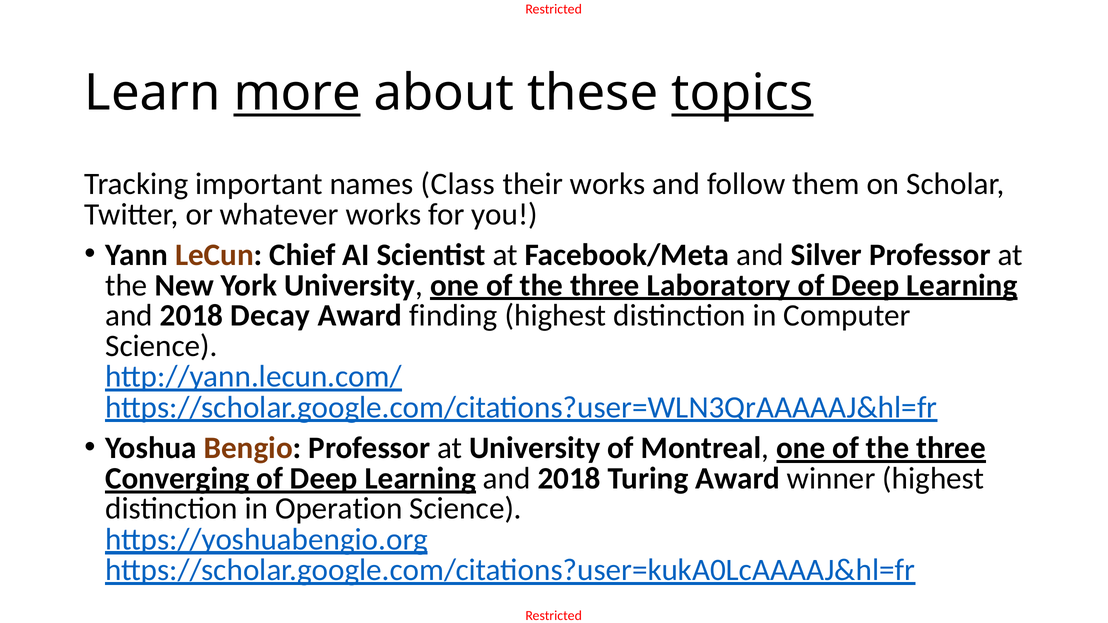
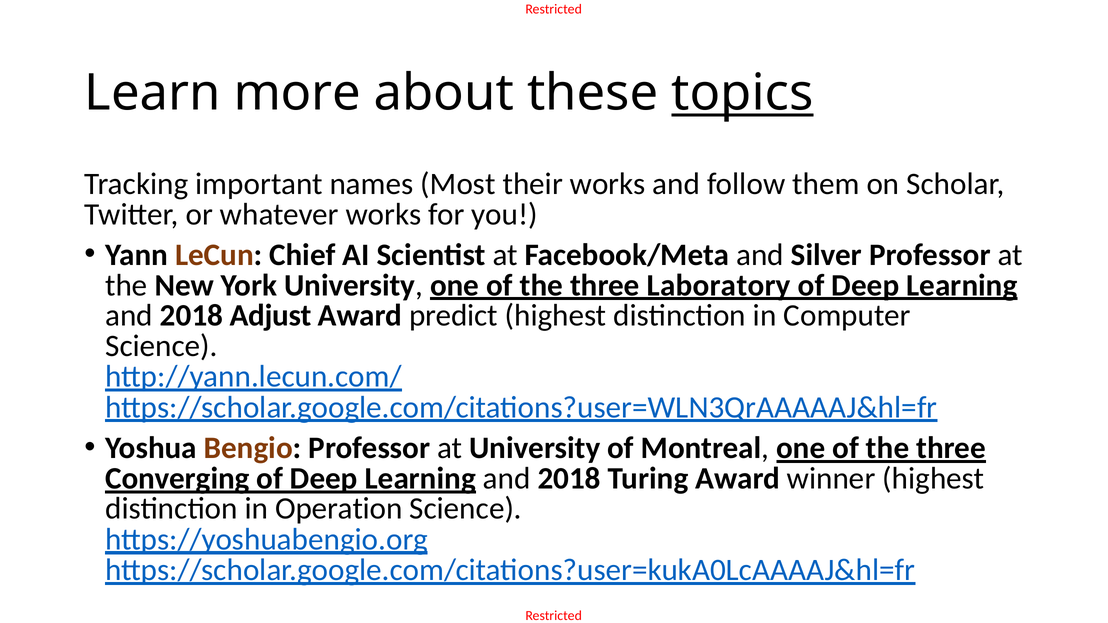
more underline: present -> none (297, 93)
Class: Class -> Most (458, 184)
Decay: Decay -> Adjust (271, 316)
finding: finding -> predict (453, 316)
